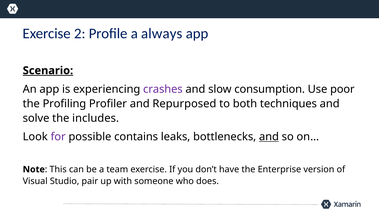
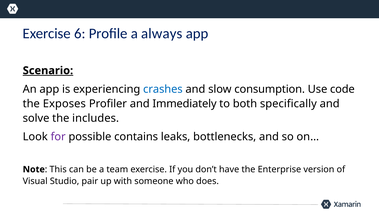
2: 2 -> 6 (80, 34)
crashes colour: purple -> blue (163, 89)
poor: poor -> code (342, 89)
Profiling: Profiling -> Exposes (64, 104)
Repurposed: Repurposed -> Immediately (185, 104)
techniques: techniques -> specifically (288, 104)
and underline: present -> none (269, 137)
